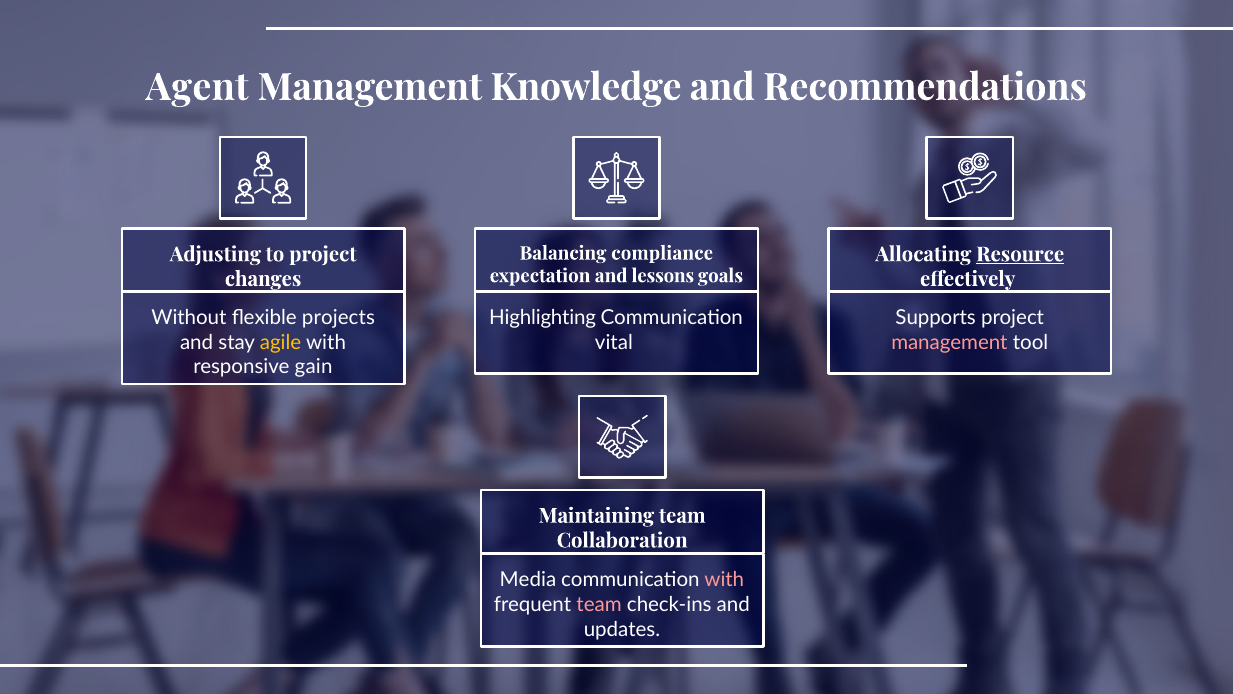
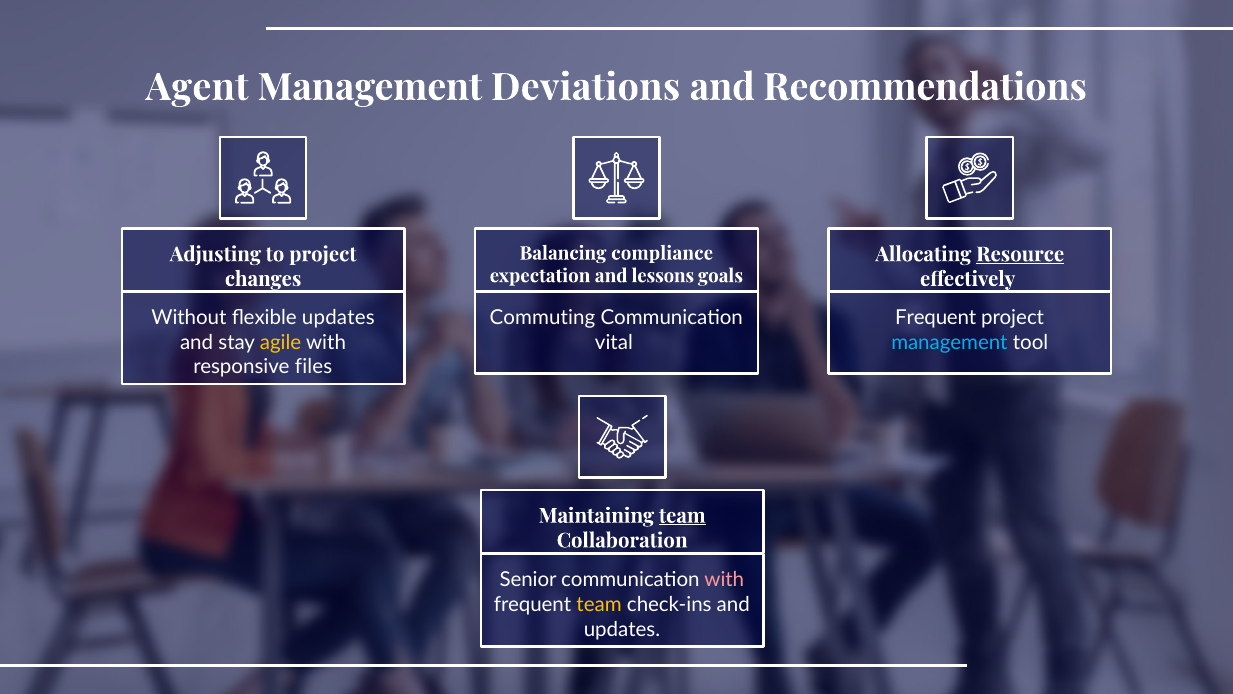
Knowledge: Knowledge -> Deviations (586, 87)
flexible projects: projects -> updates (338, 318)
Highlighting: Highlighting -> Commuting (542, 318)
Supports: Supports -> Frequent (936, 318)
management colour: pink -> light blue (949, 342)
gain: gain -> files (314, 367)
team underline: none -> present (682, 516)
Media: Media -> Senior (528, 580)
team colour: pink -> yellow (599, 605)
